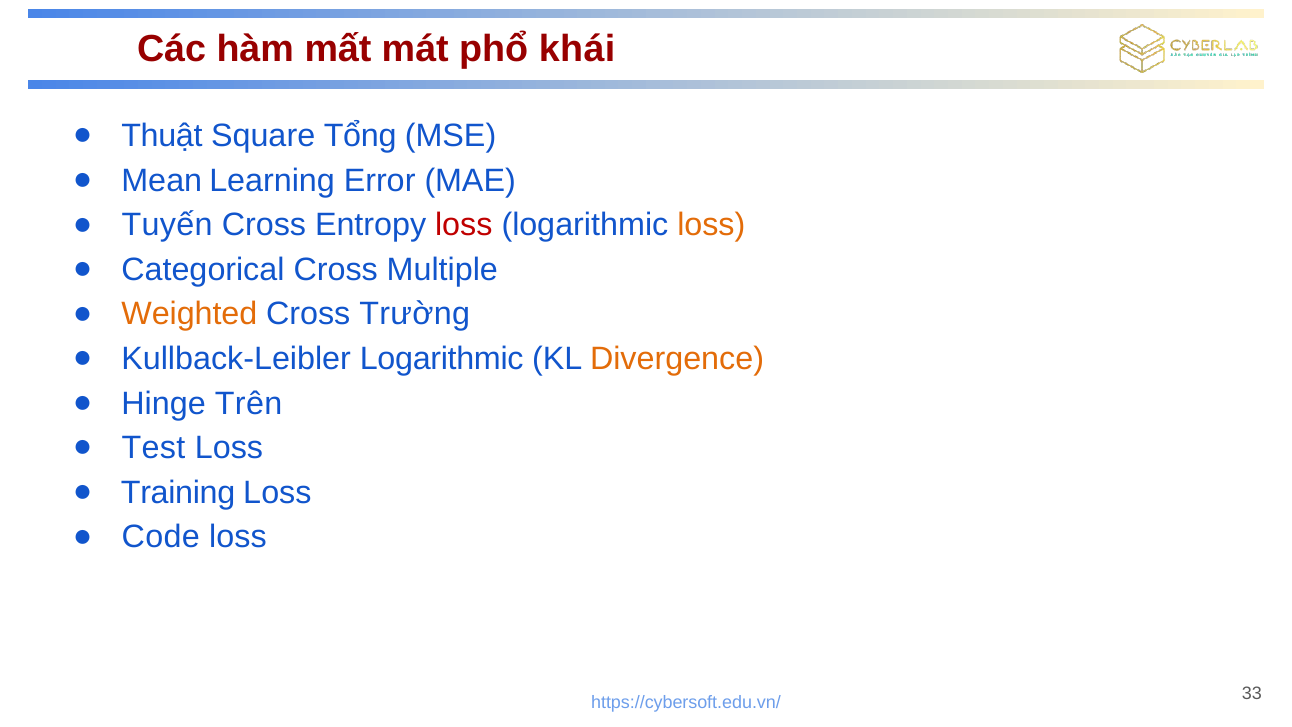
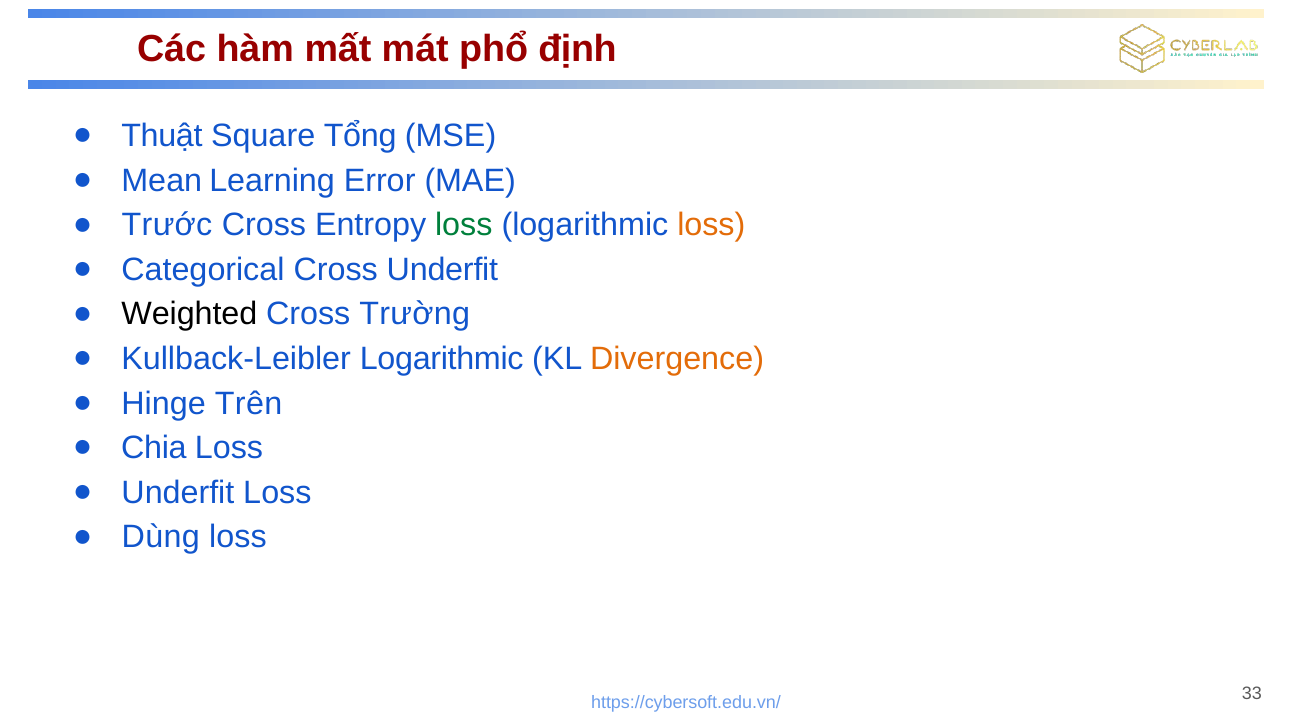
khái: khái -> định (577, 49)
Tuyến: Tuyến -> Trước (167, 225)
loss colour: red -> green (464, 225)
Cross Multiple: Multiple -> Underfit (442, 270)
Weighted colour: orange -> black (189, 314)
Test: Test -> Chia (154, 448)
Training: Training -> Underfit (178, 492)
Code: Code -> Dùng (161, 537)
